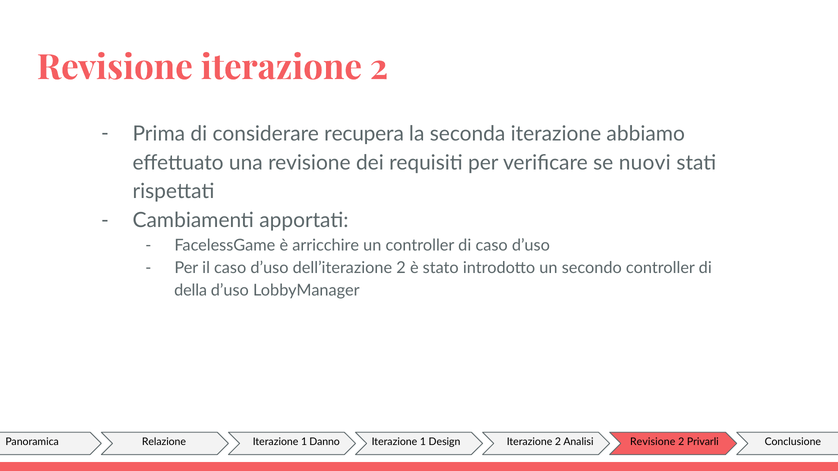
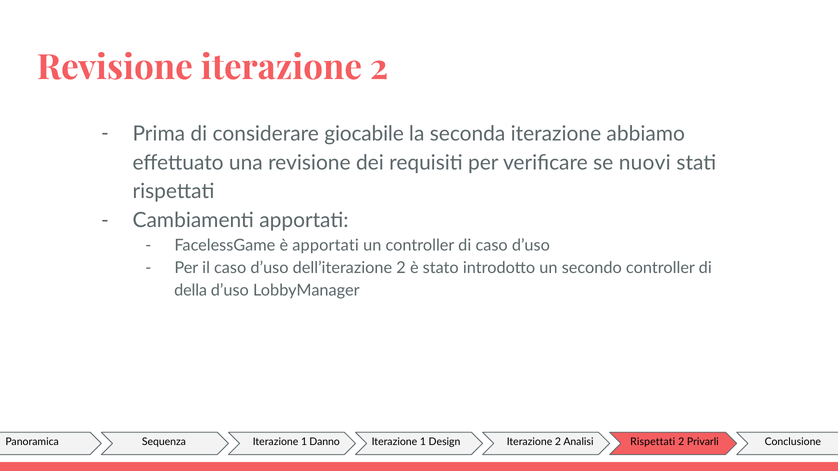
recupera: recupera -> giocabile (364, 134)
è arricchire: arricchire -> apportati (326, 246)
Relazione: Relazione -> Sequenza (164, 442)
Analisi Revisione: Revisione -> Rispettati (653, 442)
